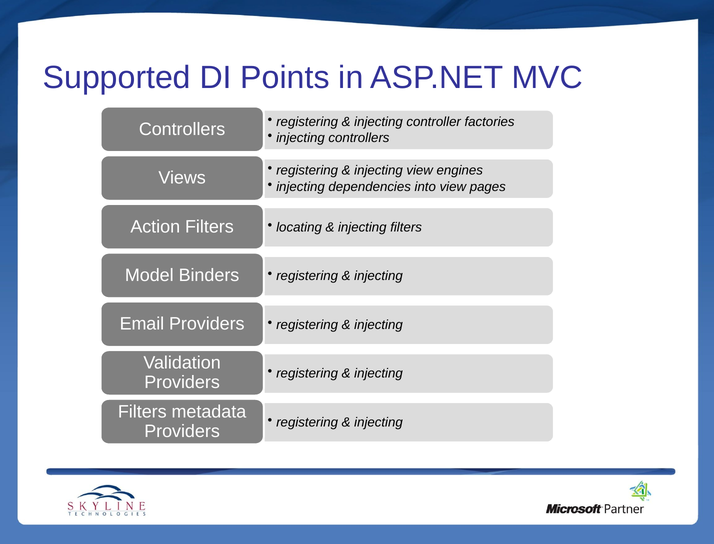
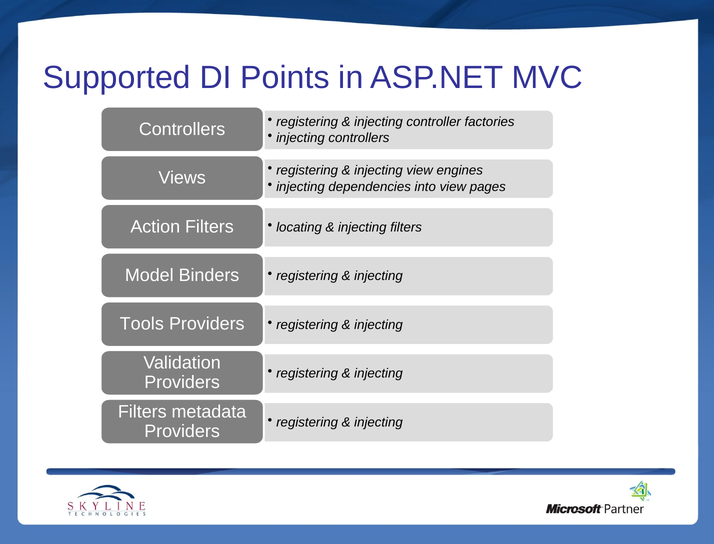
Email: Email -> Tools (142, 324)
